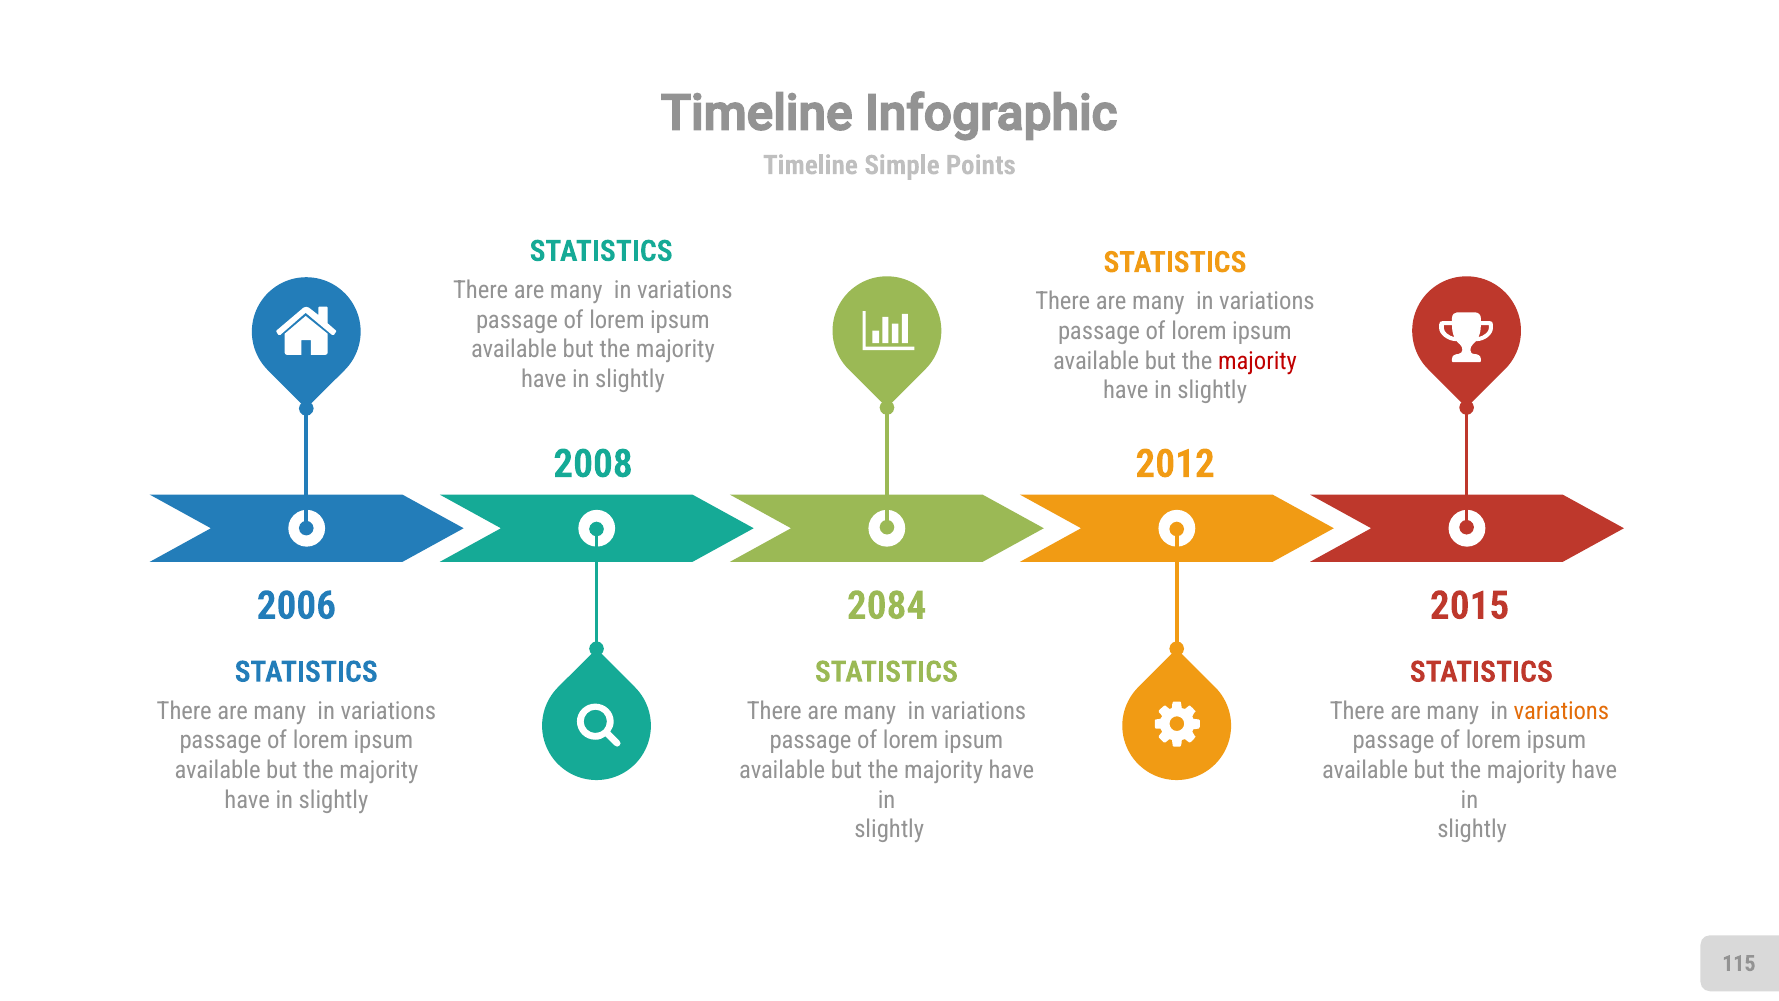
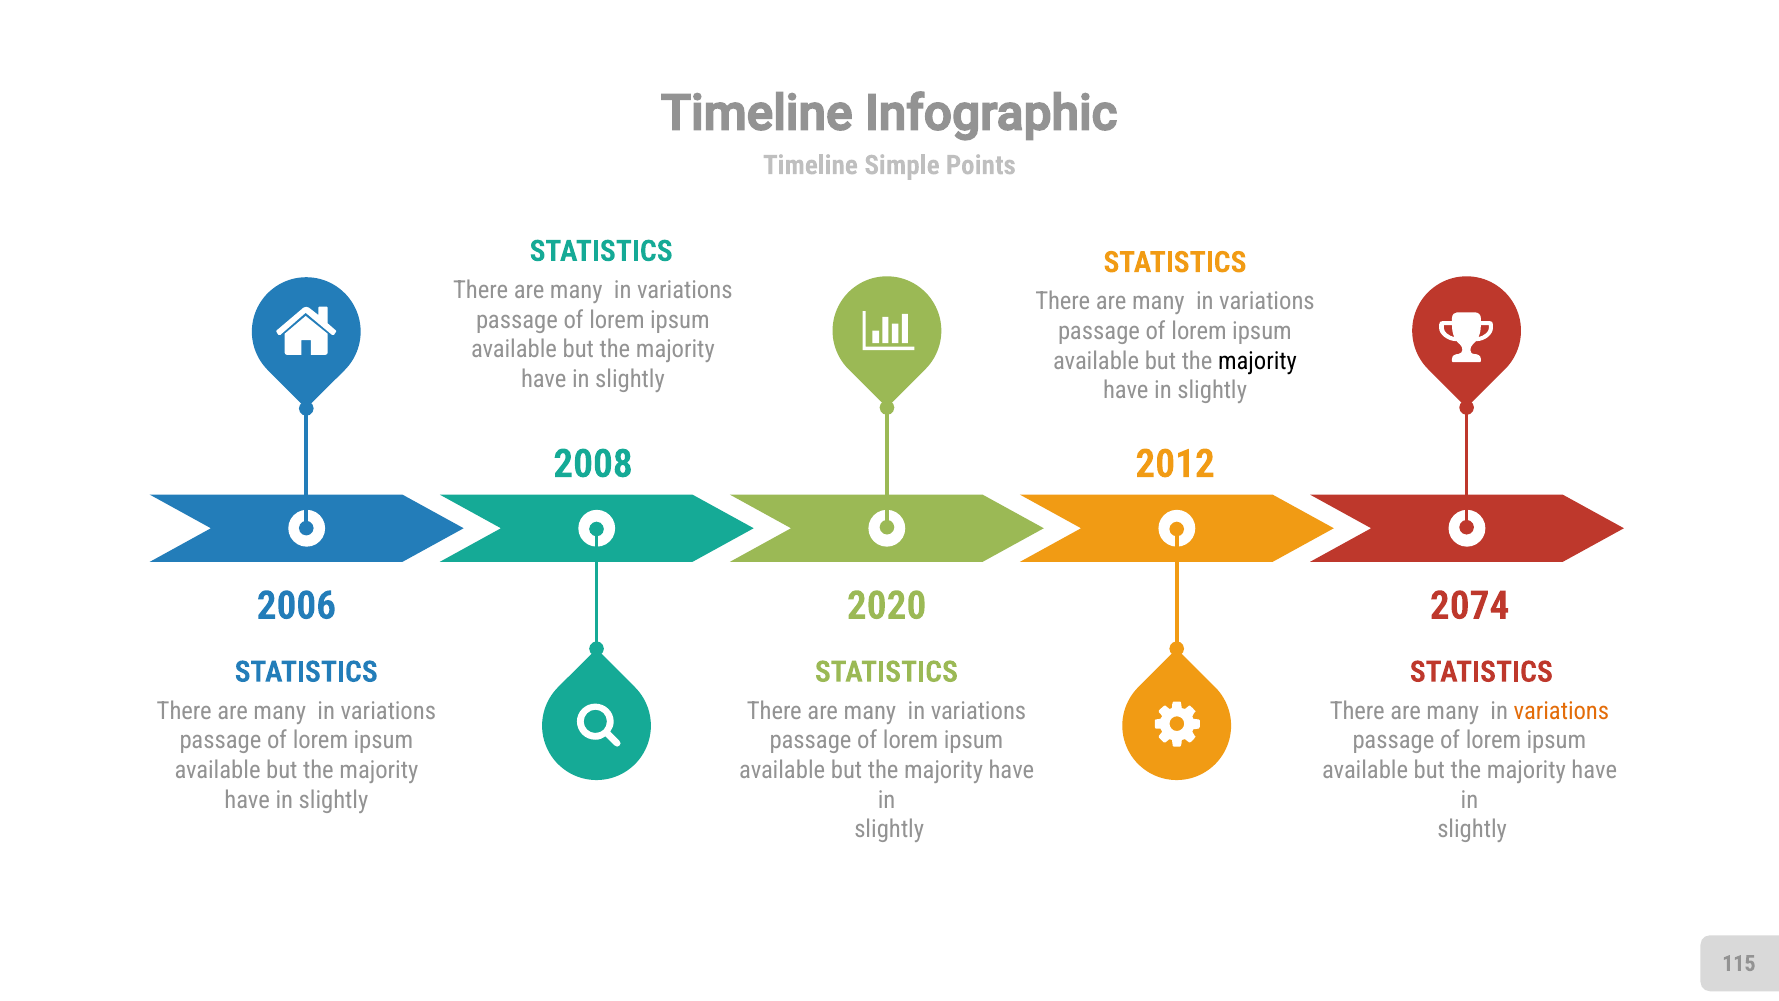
majority colour: red -> black (1258, 361)
2084: 2084 -> 2020 (887, 606)
2015: 2015 -> 2074 (1470, 606)
